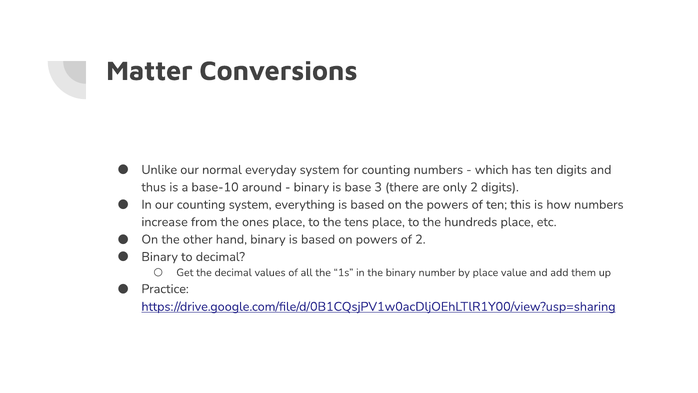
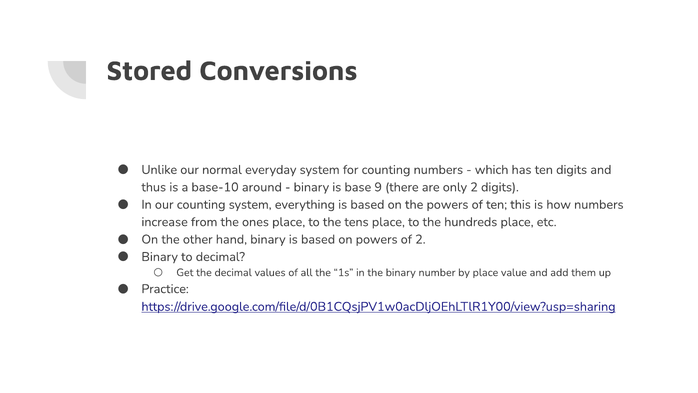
Matter: Matter -> Stored (149, 71)
3: 3 -> 9 (378, 187)
